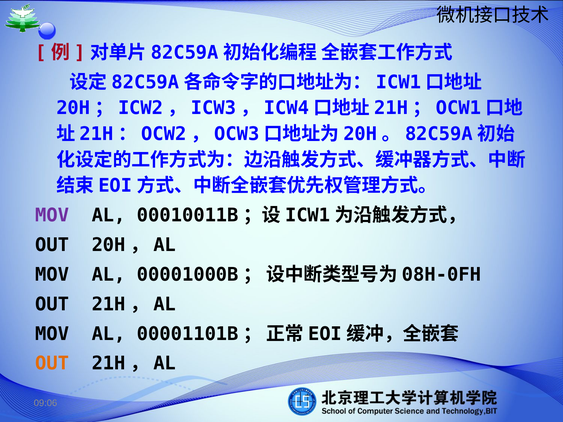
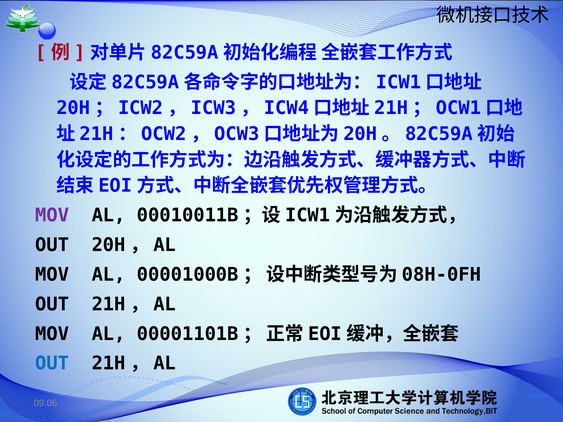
OUT colour: orange -> blue (52, 364)
